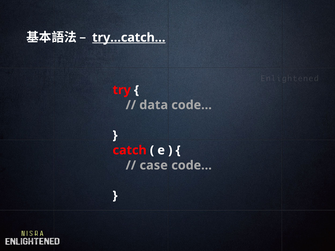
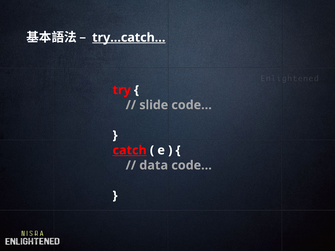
data: data -> slide (154, 105)
catch underline: none -> present (130, 150)
case: case -> data (154, 165)
